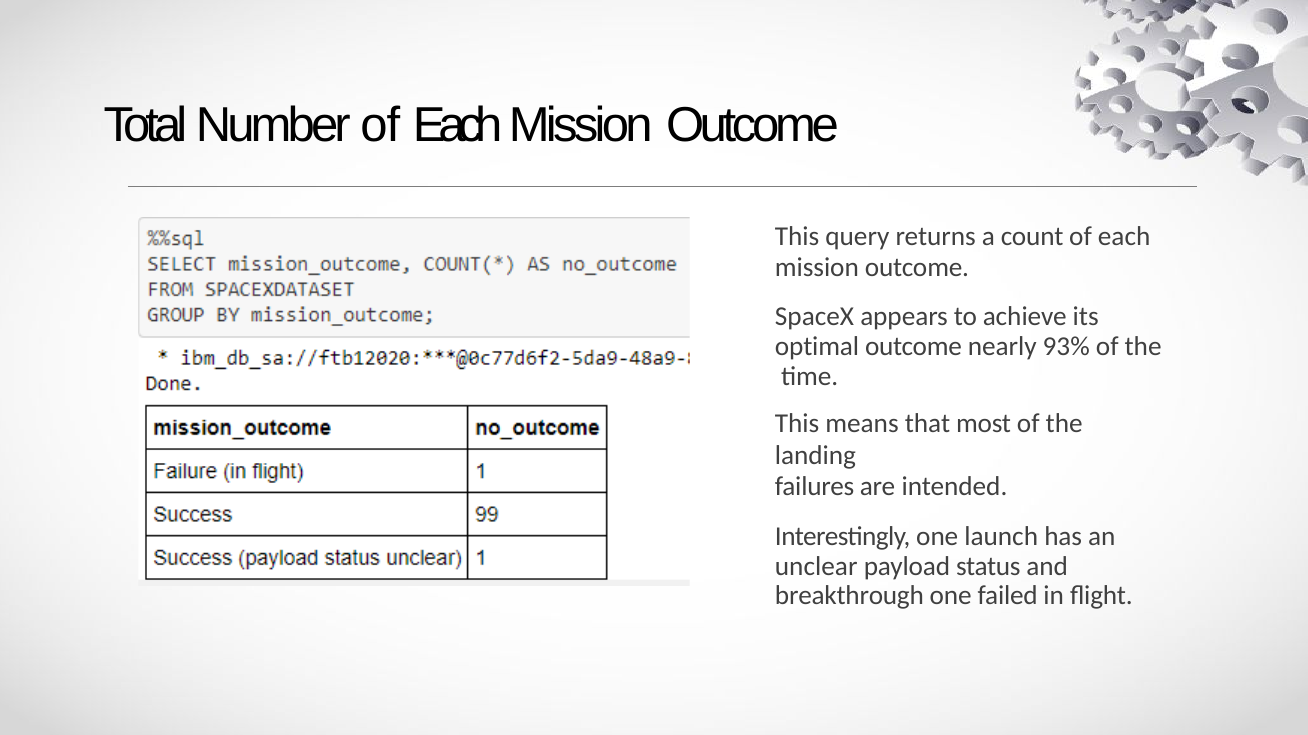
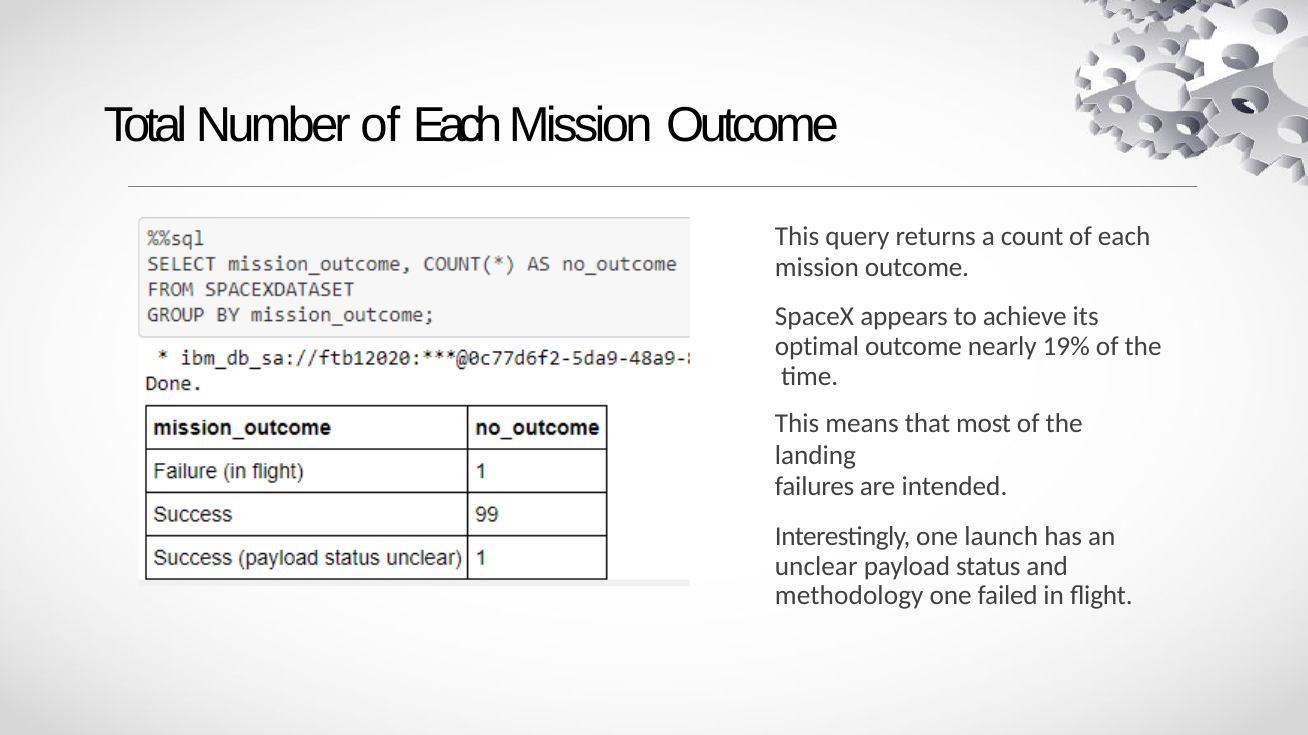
93%: 93% -> 19% (1066, 347)
breakthrough: breakthrough -> methodology (849, 597)
